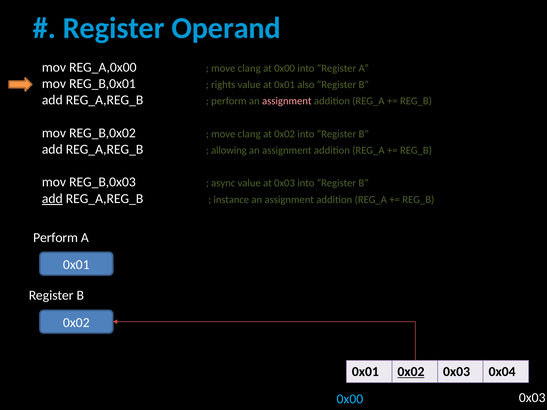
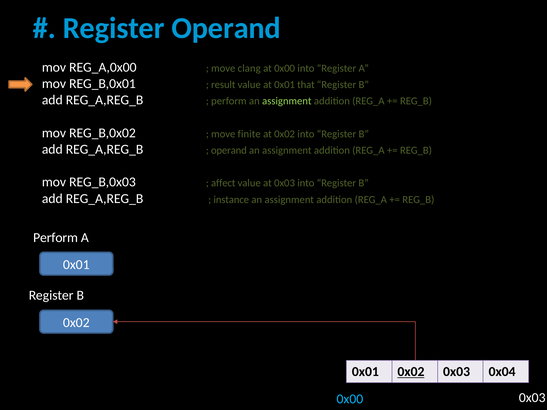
rights: rights -> result (223, 85)
also: also -> that (306, 85)
assignment colour: pink -> light green (287, 101)
clang: clang -> finite (249, 134)
allowing: allowing -> operand (229, 150)
async: async -> affect (223, 183)
add underline: present -> none (52, 199)
